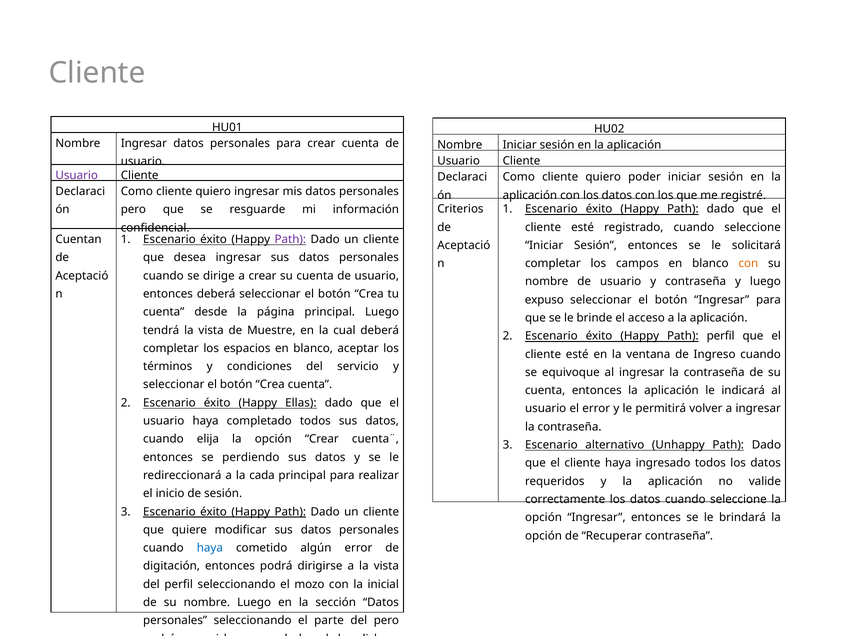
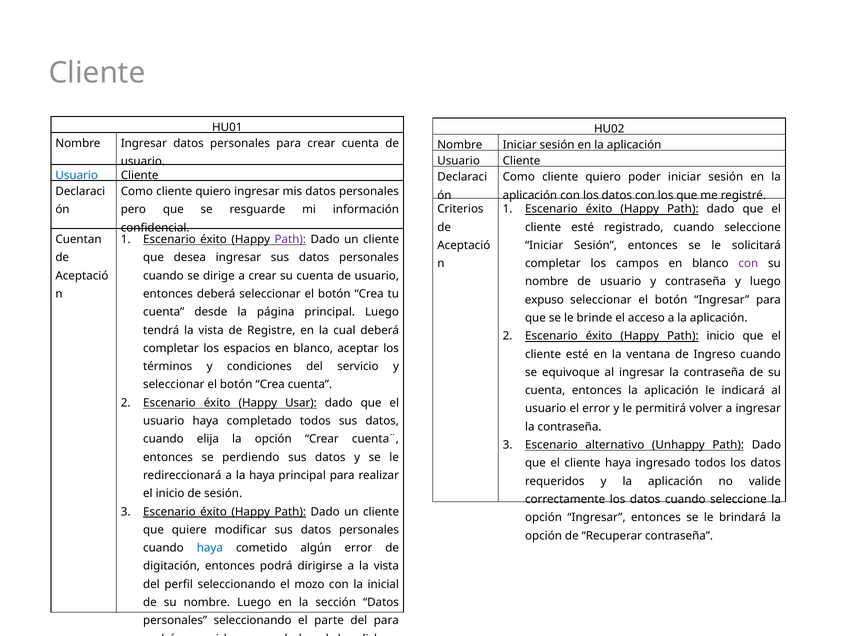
Usuario colour: purple -> blue (77, 175)
con colour: orange -> purple (748, 264)
Muestre: Muestre -> Registre (271, 330)
Path perfil: perfil -> inicio (721, 336)
Ellas: Ellas -> Usar (301, 403)
la cada: cada -> haya (262, 475)
del pero: pero -> para (386, 621)
